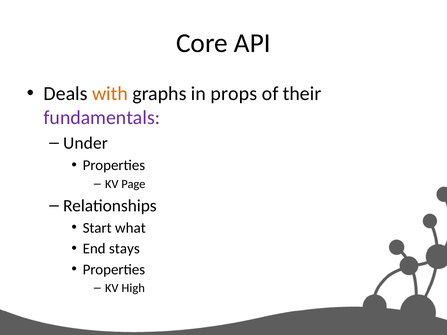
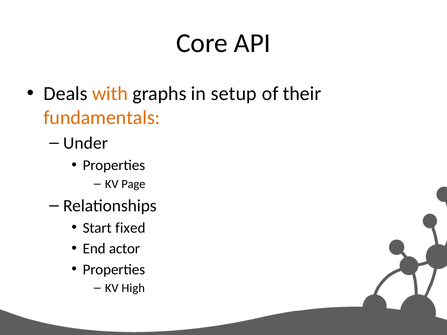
props: props -> setup (234, 94)
fundamentals colour: purple -> orange (102, 118)
what: what -> fixed (130, 228)
stays: stays -> actor (124, 249)
